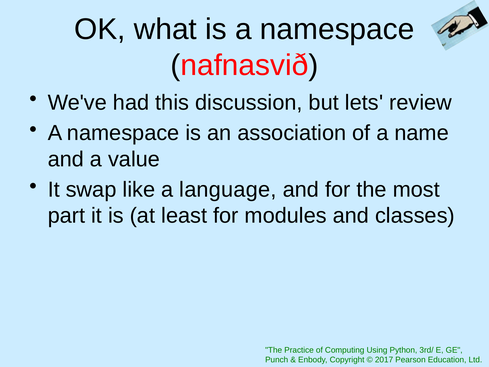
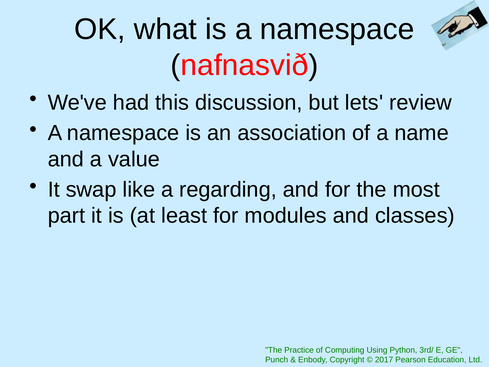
language: language -> regarding (228, 190)
